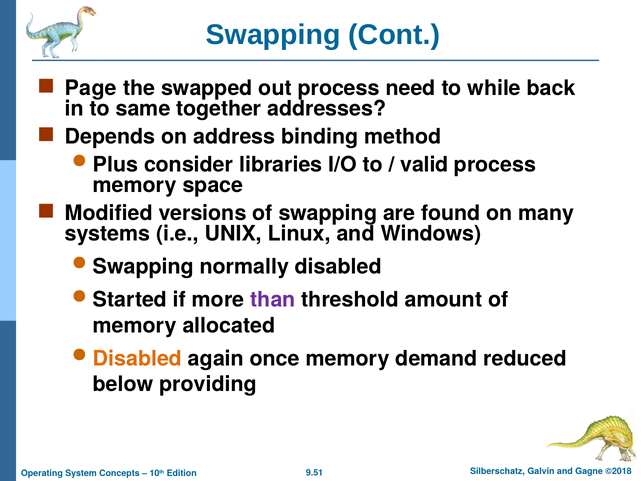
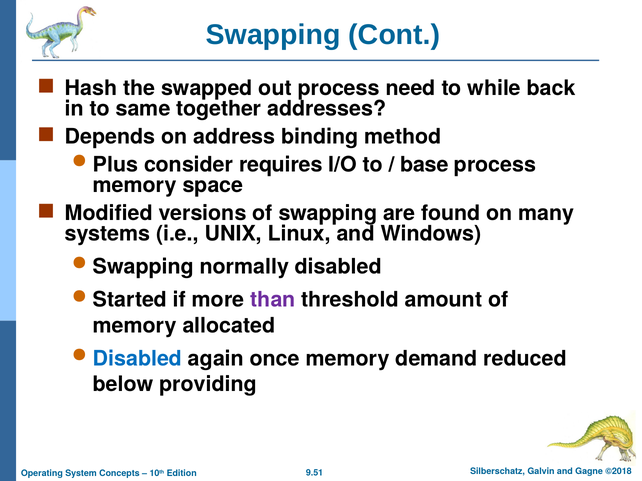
Page: Page -> Hash (91, 88)
libraries: libraries -> requires (281, 165)
valid: valid -> base (424, 165)
Disabled colour: orange -> blue (137, 359)
